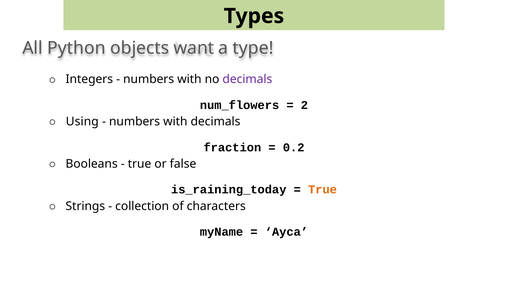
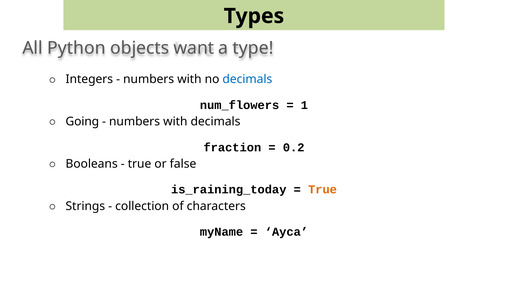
decimals colour: purple -> blue (247, 79)
2: 2 -> 1 (304, 105)
Using: Using -> Going (82, 122)
